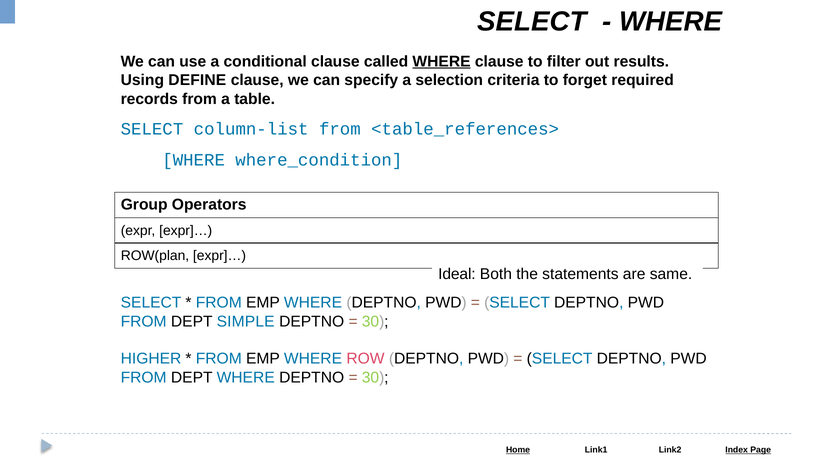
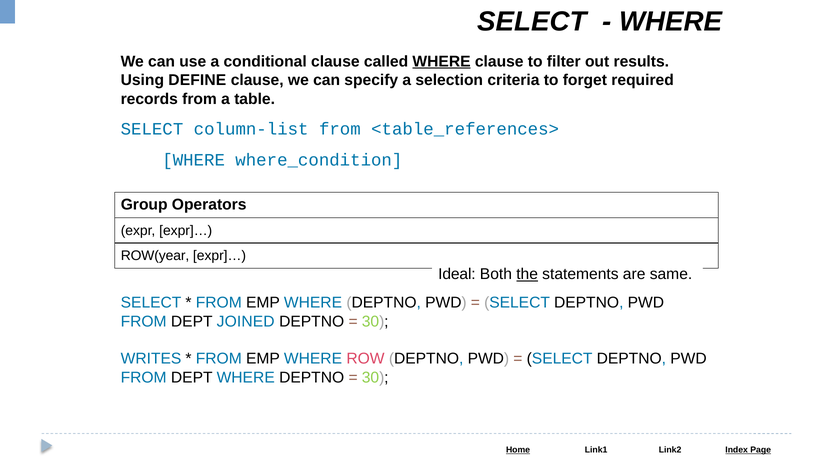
ROW(plan: ROW(plan -> ROW(year (155, 256)
the underline: none -> present (527, 275)
SIMPLE: SIMPLE -> JOINED (246, 322)
HIGHER: HIGHER -> WRITES (151, 359)
